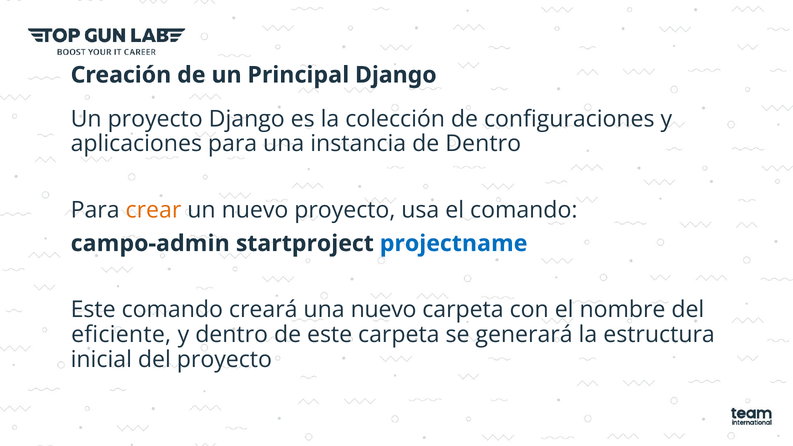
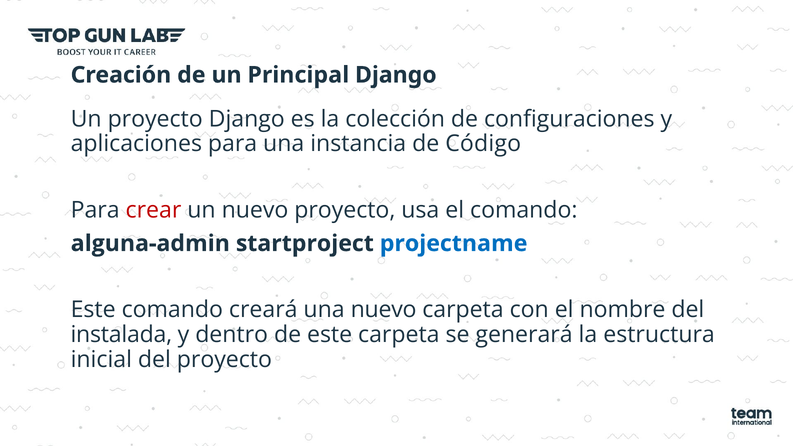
de Dentro: Dentro -> Código (483, 144)
crear colour: orange -> red (153, 210)
campo-admin: campo-admin -> alguna-admin (150, 243)
eficiente: eficiente -> instalada (121, 335)
